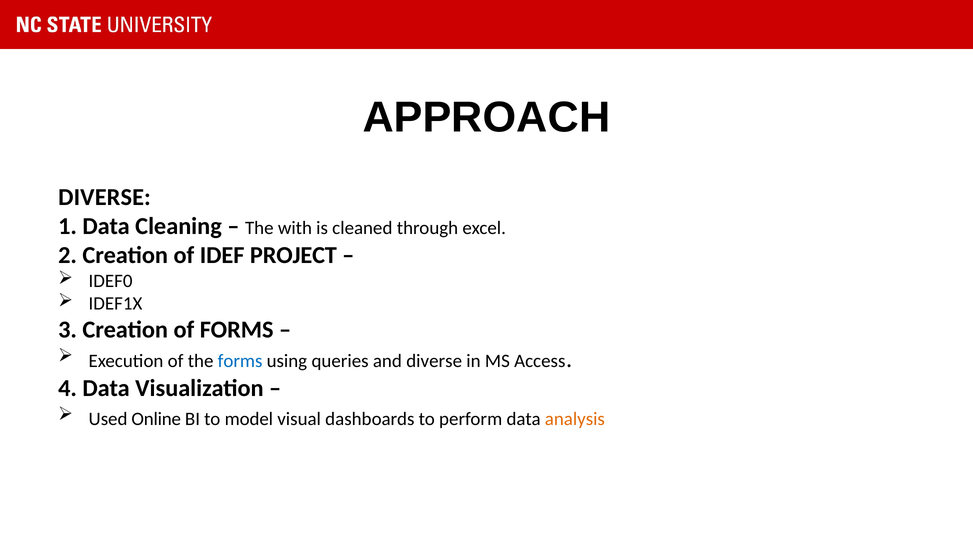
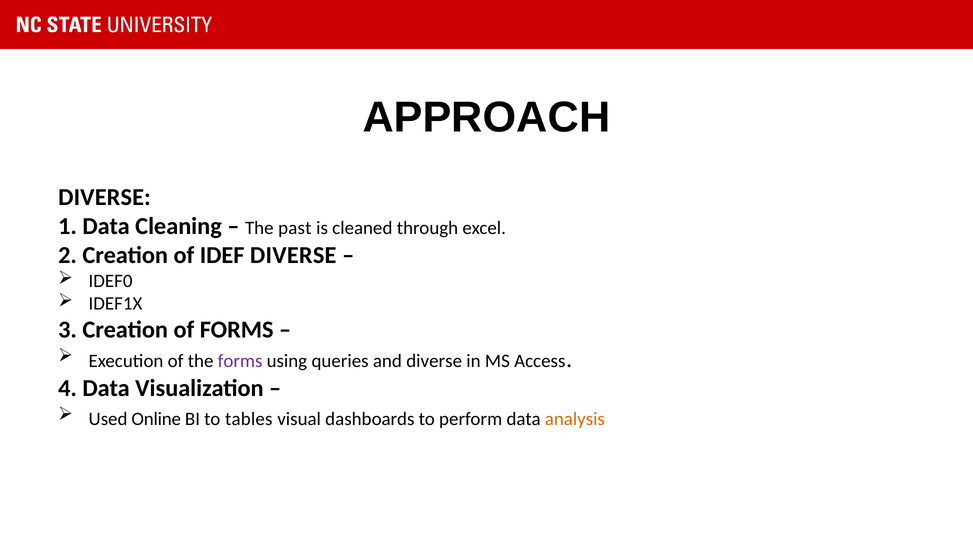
with: with -> past (295, 228)
IDEF PROJECT: PROJECT -> DIVERSE (293, 255)
forms colour: blue -> purple (240, 361)
model: model -> tables (249, 419)
